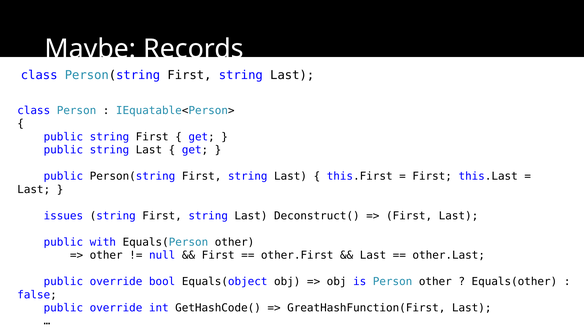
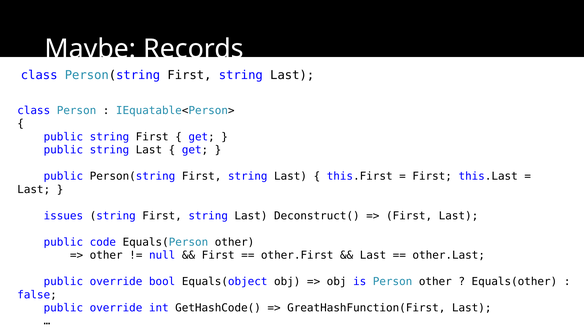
with: with -> code (103, 242)
